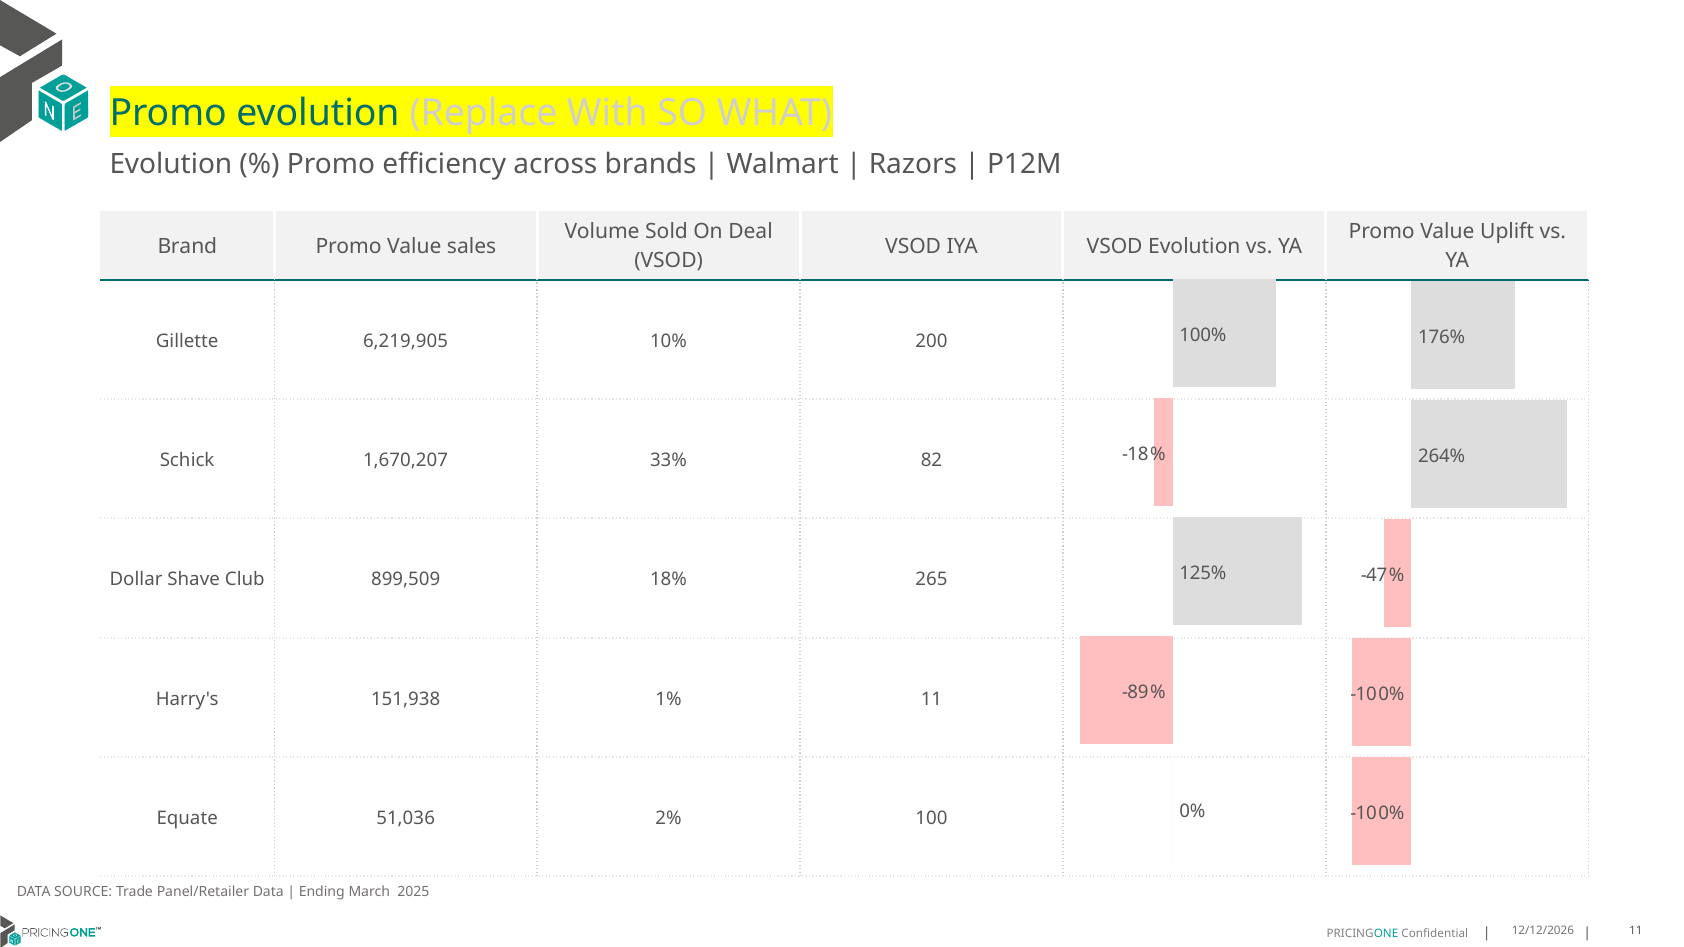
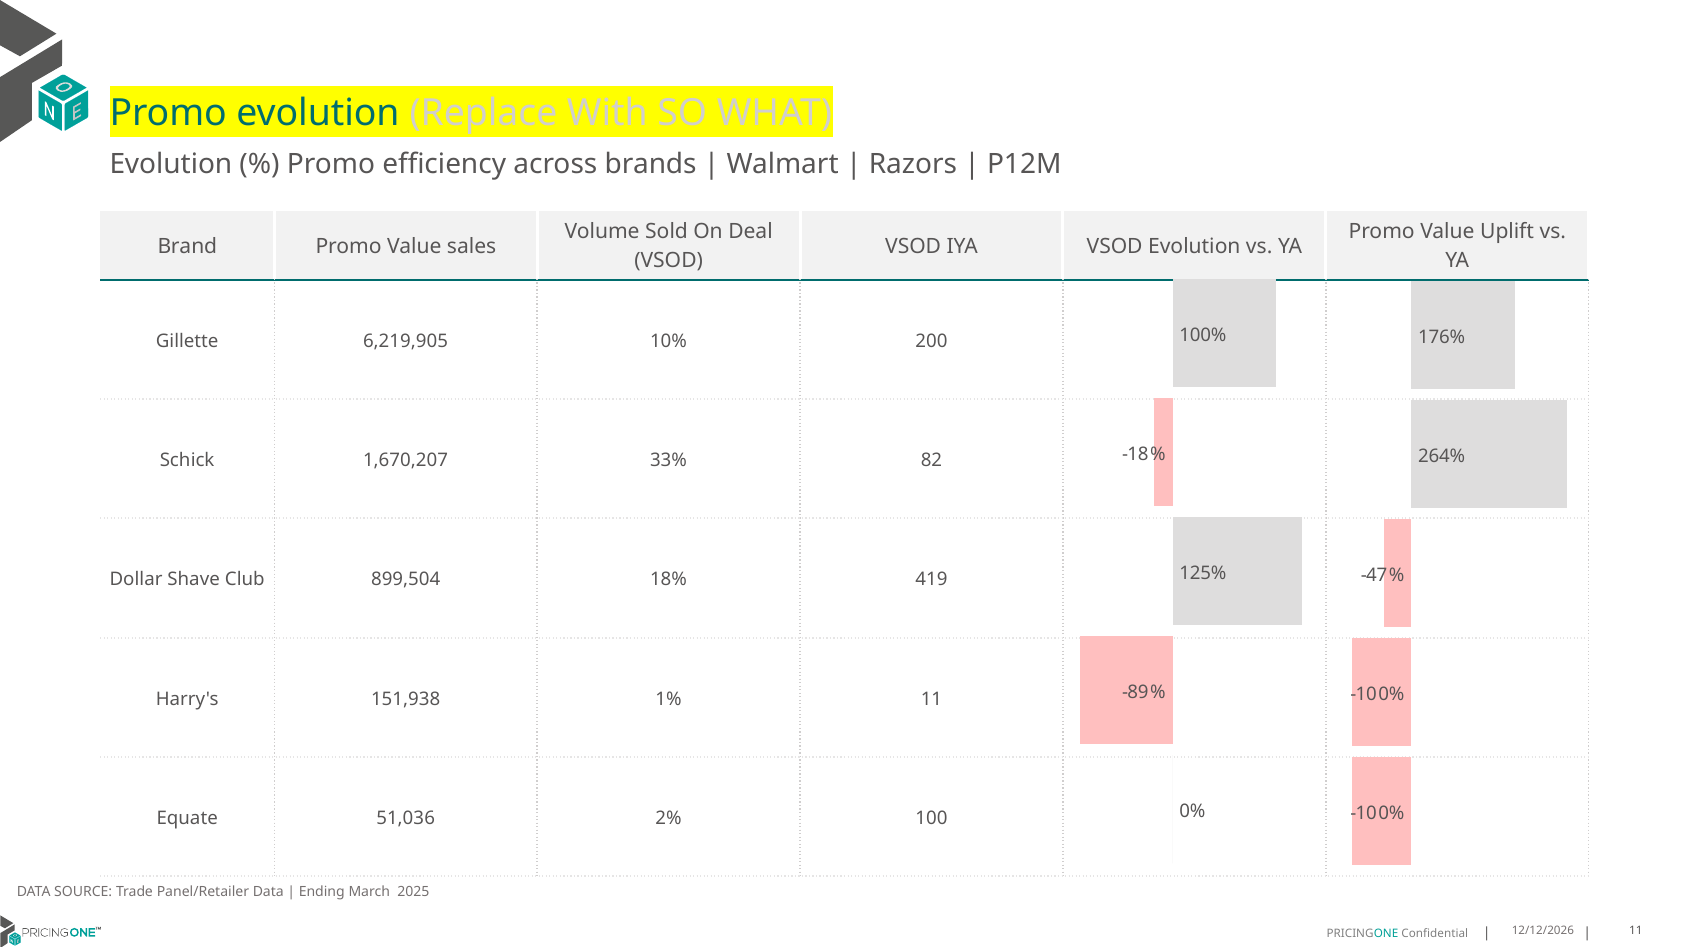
899,509: 899,509 -> 899,504 (406, 580)
265: 265 -> 419 (931, 580)
